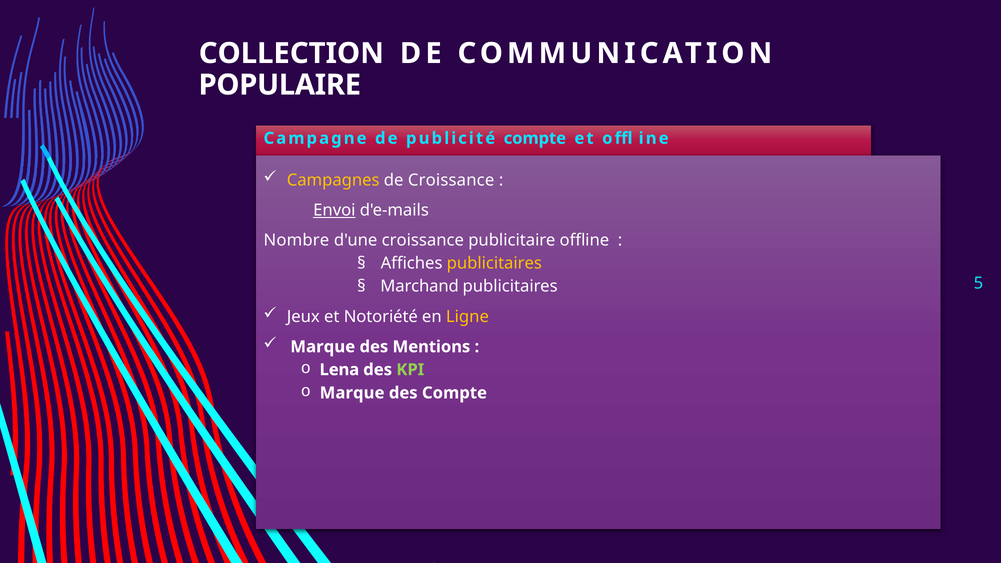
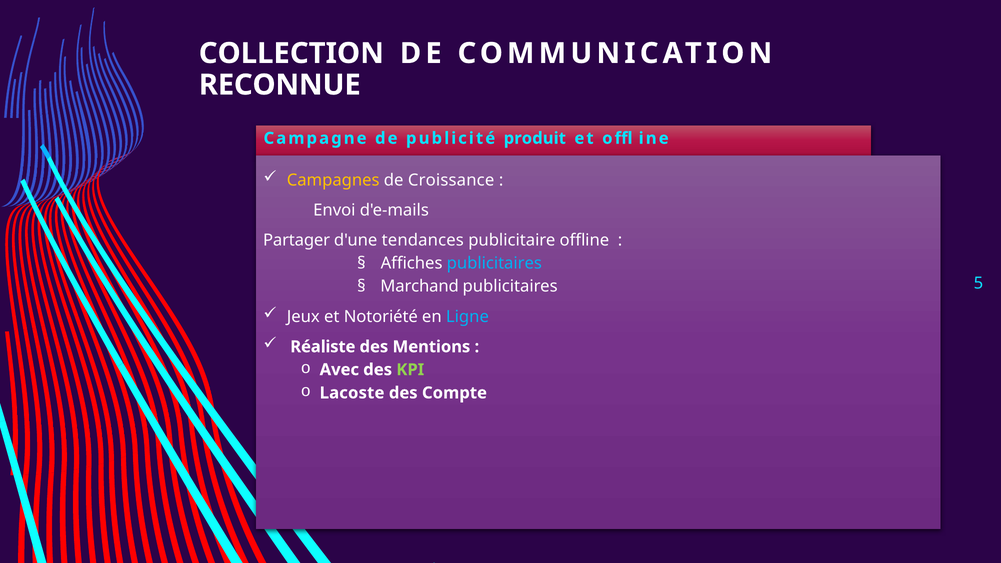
POPULAIRE: POPULAIRE -> RECONNUE (280, 85)
publicité compte: compte -> produit (535, 138)
Envoi underline: present -> none (334, 210)
Nombre: Nombre -> Partager (297, 240)
d'une croissance: croissance -> tendances (423, 240)
publicitaires colour: yellow -> light blue (494, 263)
Ligne colour: yellow -> light blue (467, 317)
Marque: Marque -> Réaliste (323, 347)
Lena: Lena -> Avec (339, 370)
Marque: Marque -> Lacoste (352, 393)
